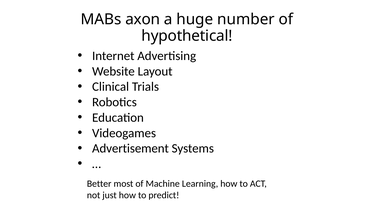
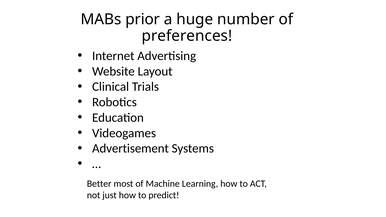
axon: axon -> prior (143, 19)
hypothetical: hypothetical -> preferences (187, 36)
